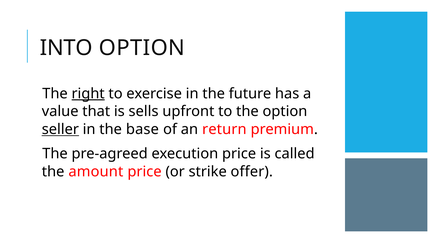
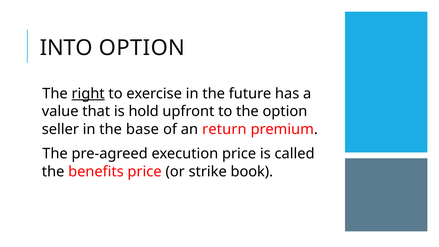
sells: sells -> hold (144, 111)
seller underline: present -> none (60, 129)
amount: amount -> benefits (96, 172)
offer: offer -> book (252, 172)
